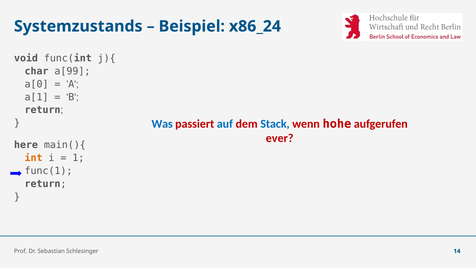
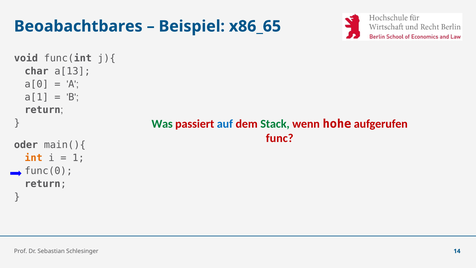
Systemzustands: Systemzustands -> Beoabachtbares (78, 26)
x86_24: x86_24 -> x86_65 (255, 26)
a[99: a[99 -> a[13 (72, 71)
Was colour: blue -> green (162, 124)
Stack colour: blue -> green (275, 124)
ever: ever -> func (280, 138)
here: here -> oder (26, 145)
func(1: func(1 -> func(0 (49, 171)
